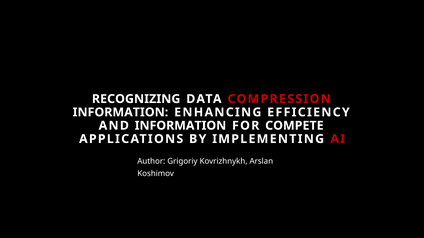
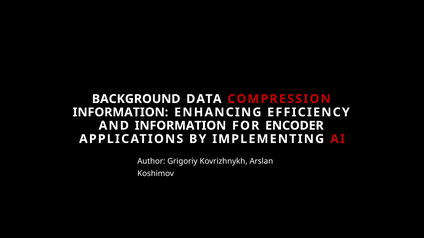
RECOGNIZING: RECOGNIZING -> BACKGROUND (136, 99)
COMPETE: COMPETE -> ENCODER (294, 126)
